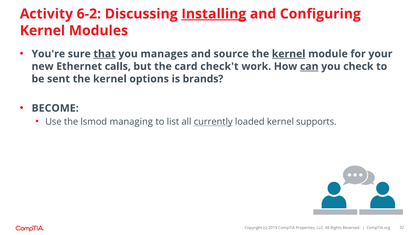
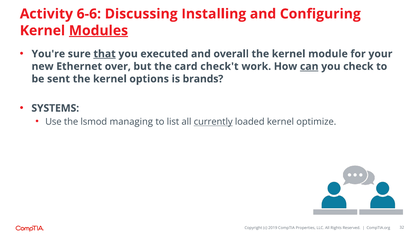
6-2: 6-2 -> 6-6 (89, 14)
Installing underline: present -> none (214, 14)
Modules underline: none -> present (98, 31)
manages: manages -> executed (164, 54)
source: source -> overall (231, 54)
kernel underline: present -> none (289, 54)
calls: calls -> over (118, 66)
BECOME: BECOME -> SYSTEMS (55, 108)
supports: supports -> optimize (316, 122)
